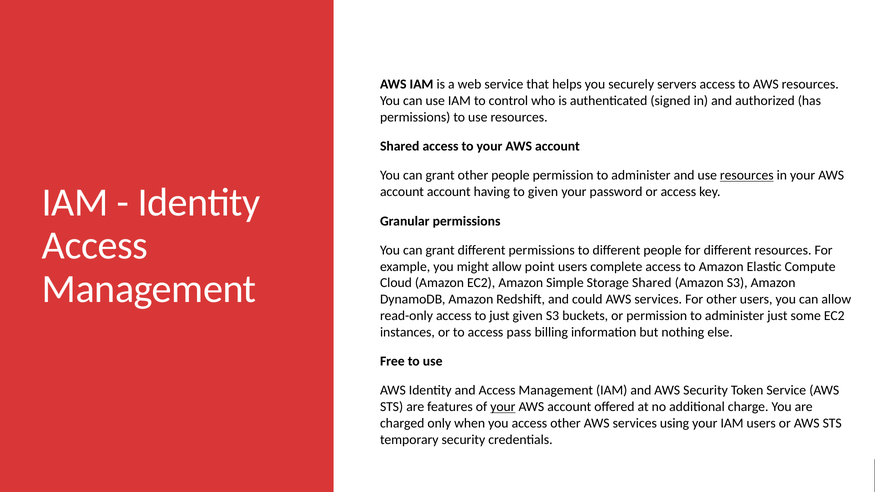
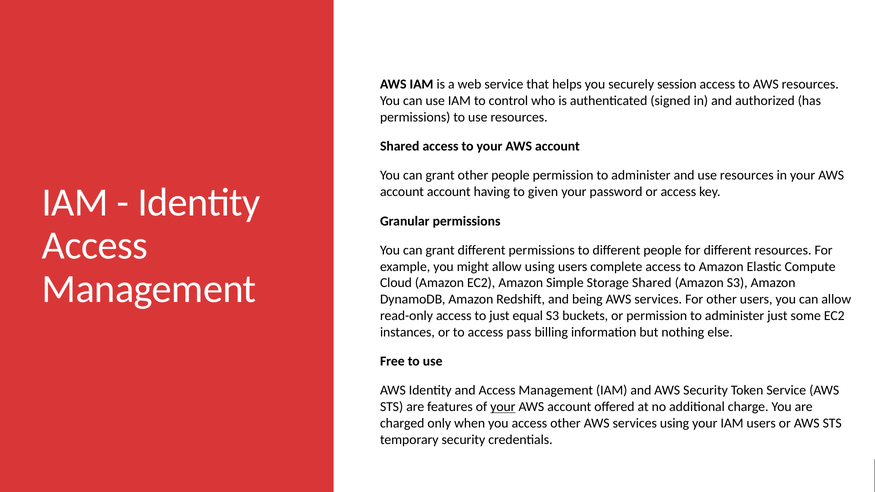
servers: servers -> session (677, 84)
resources underline: present -> none (747, 176)
allow point: point -> using (540, 267)
could: could -> being (587, 299)
just given: given -> equal (528, 316)
